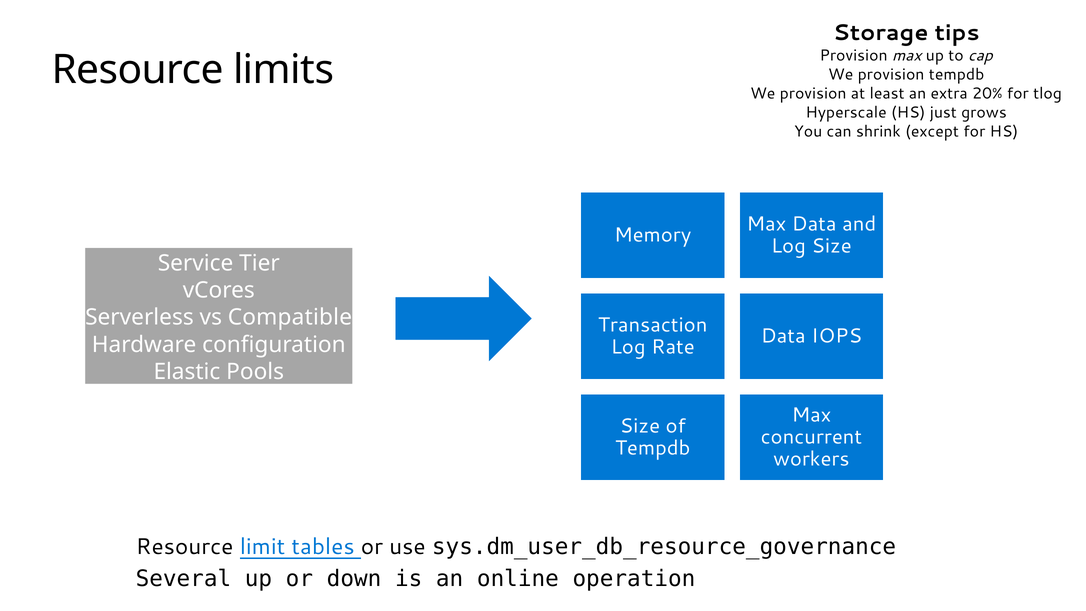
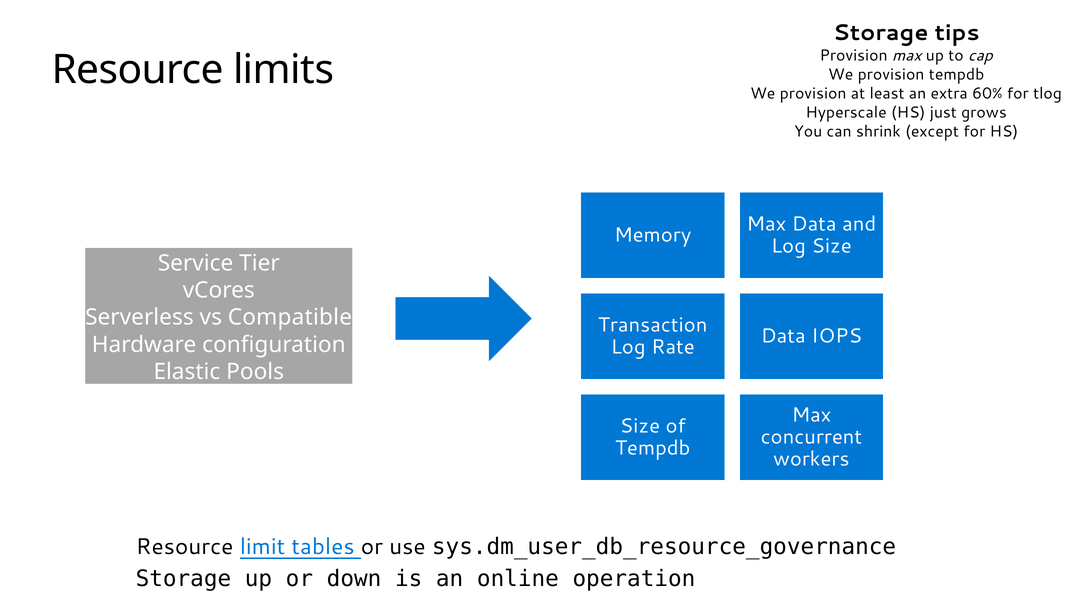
20%: 20% -> 60% (987, 94)
Several: Several -> Storage (183, 579)
